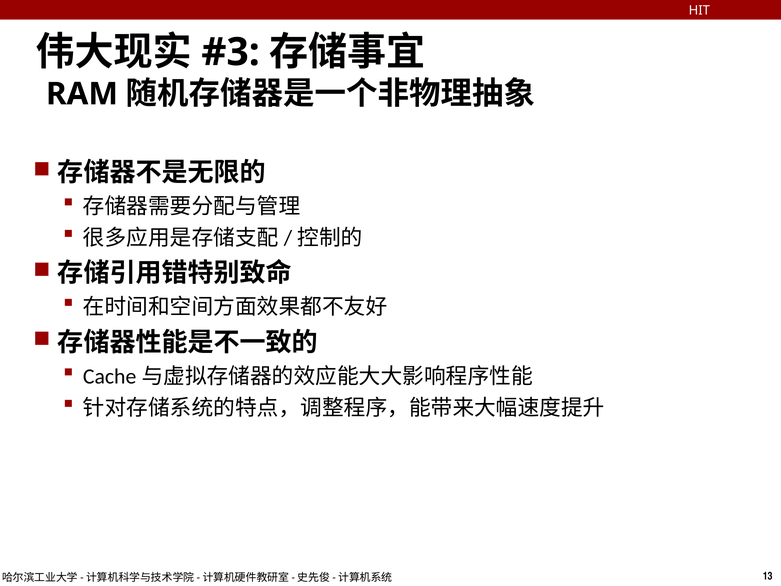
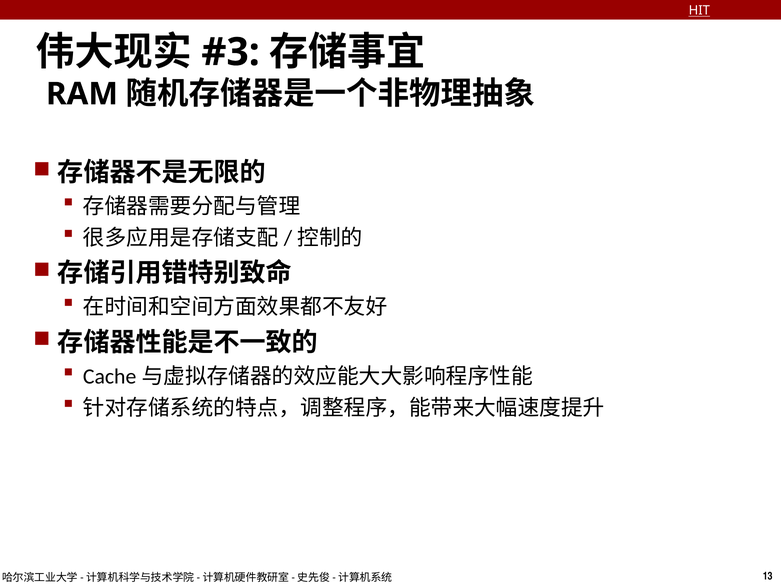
HIT underline: none -> present (699, 11)
